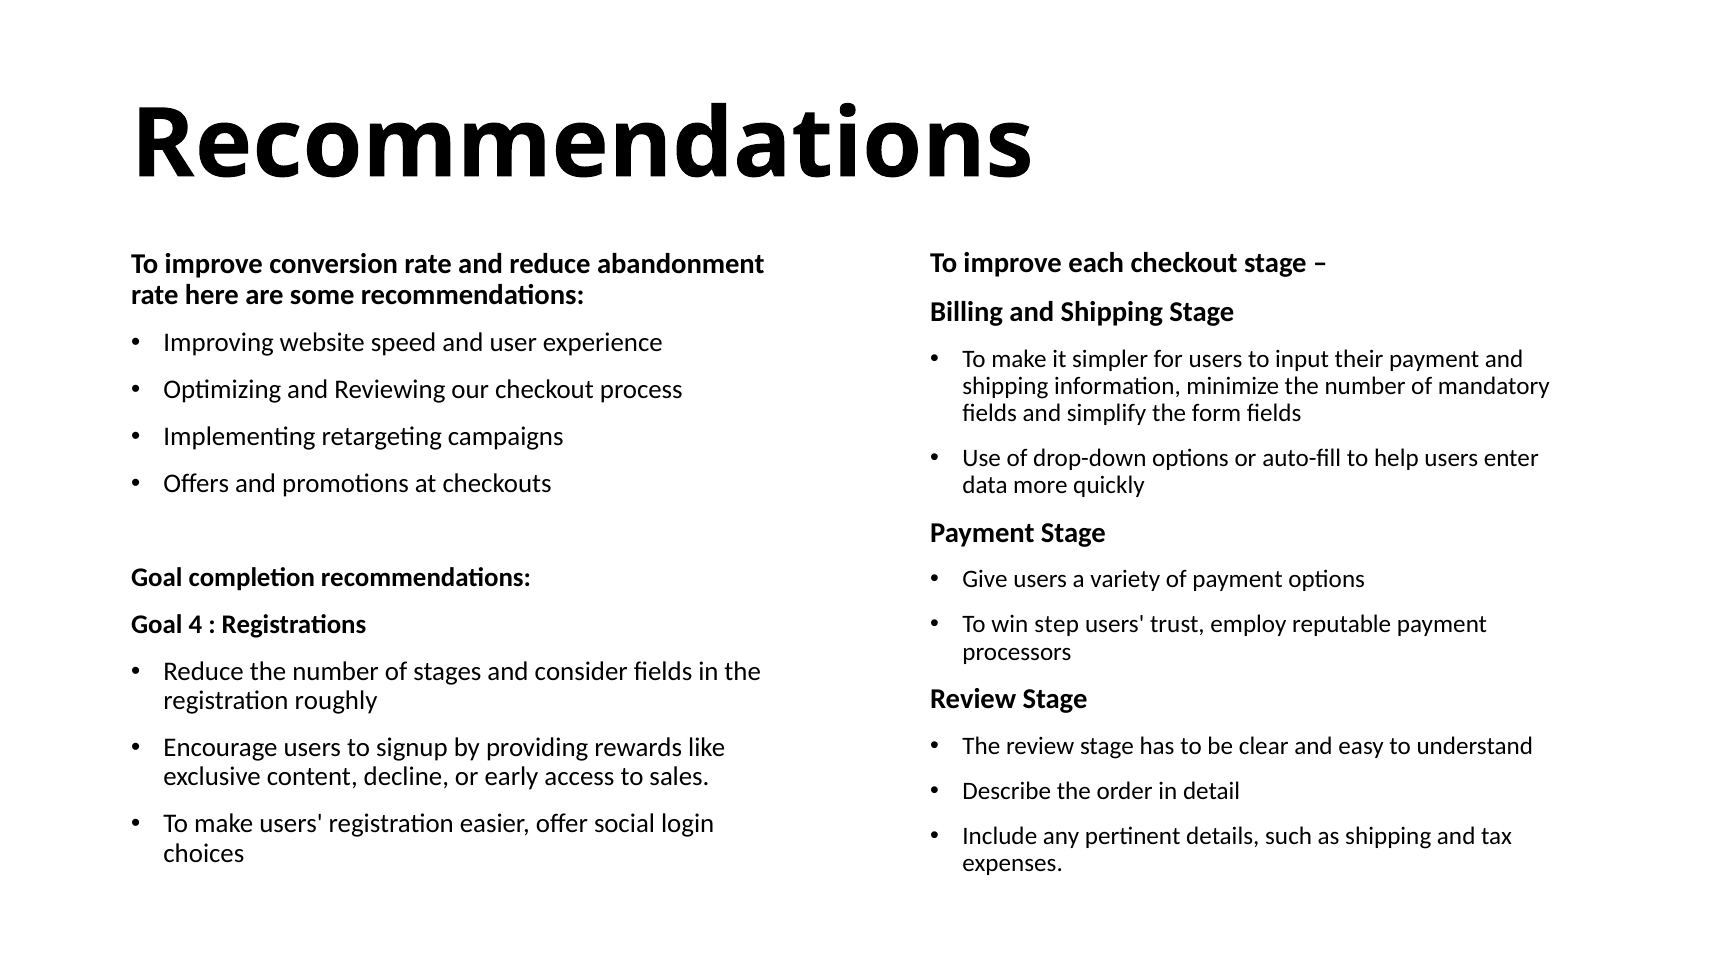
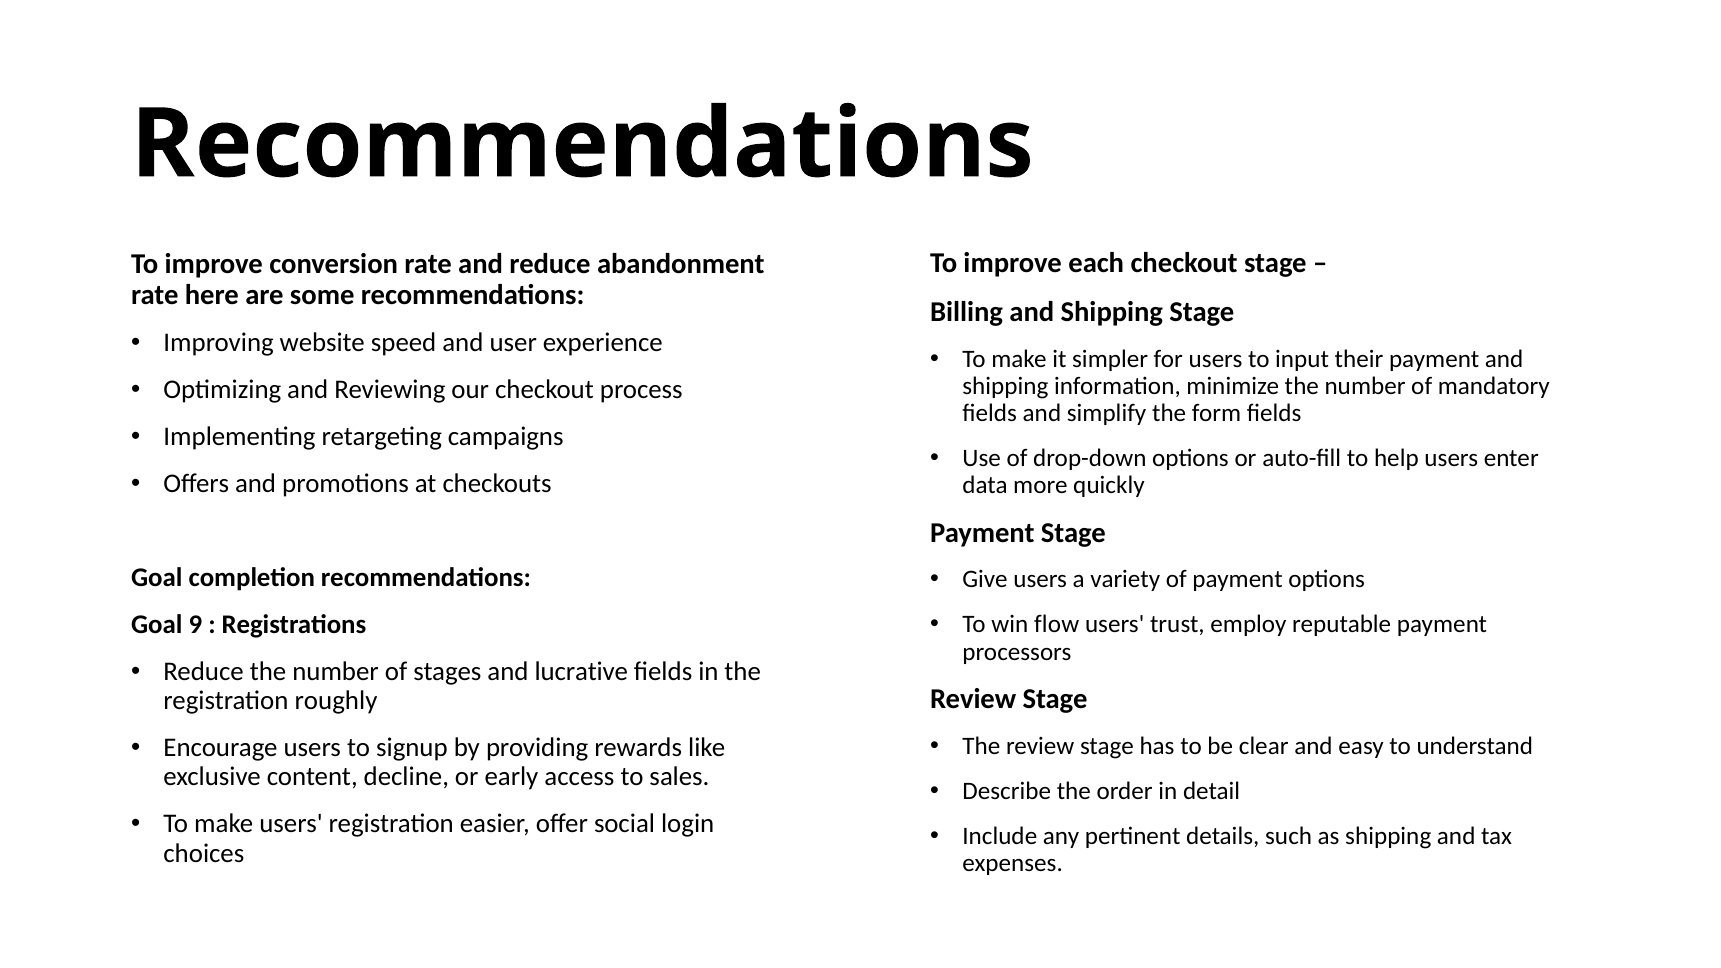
step: step -> flow (1057, 625)
4: 4 -> 9 (195, 625)
consider: consider -> lucrative (581, 672)
